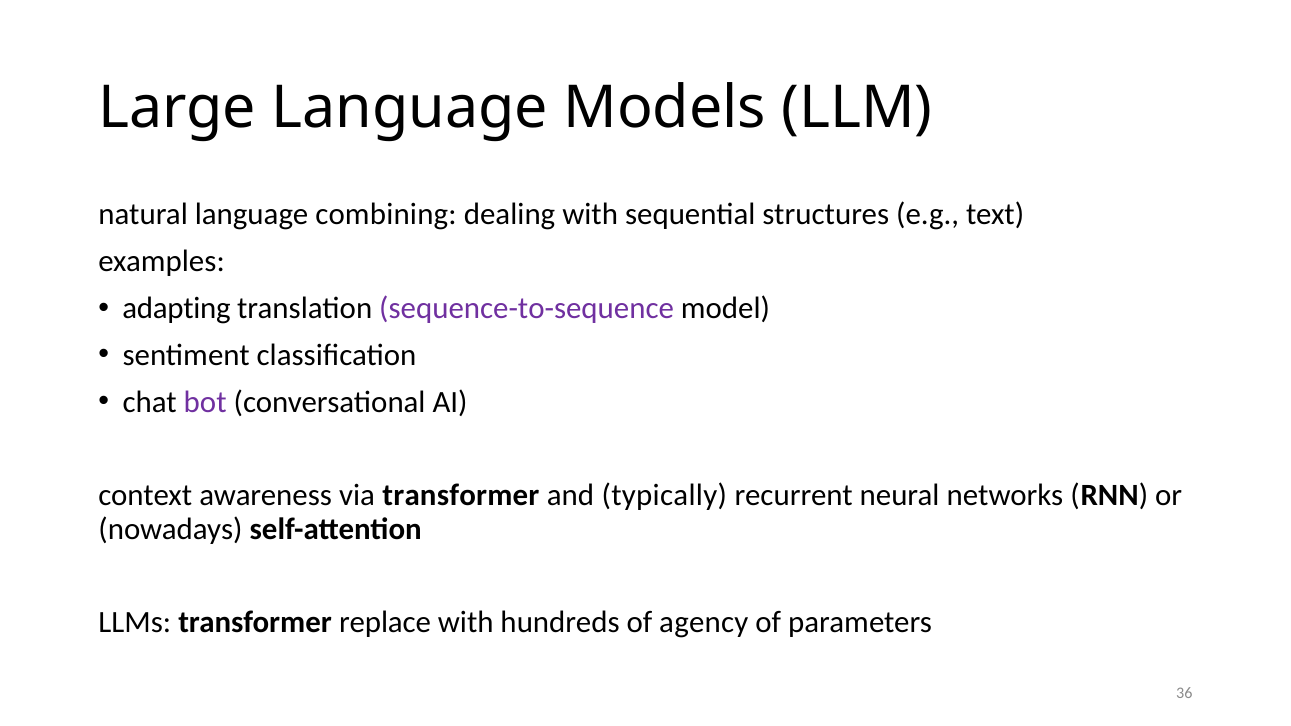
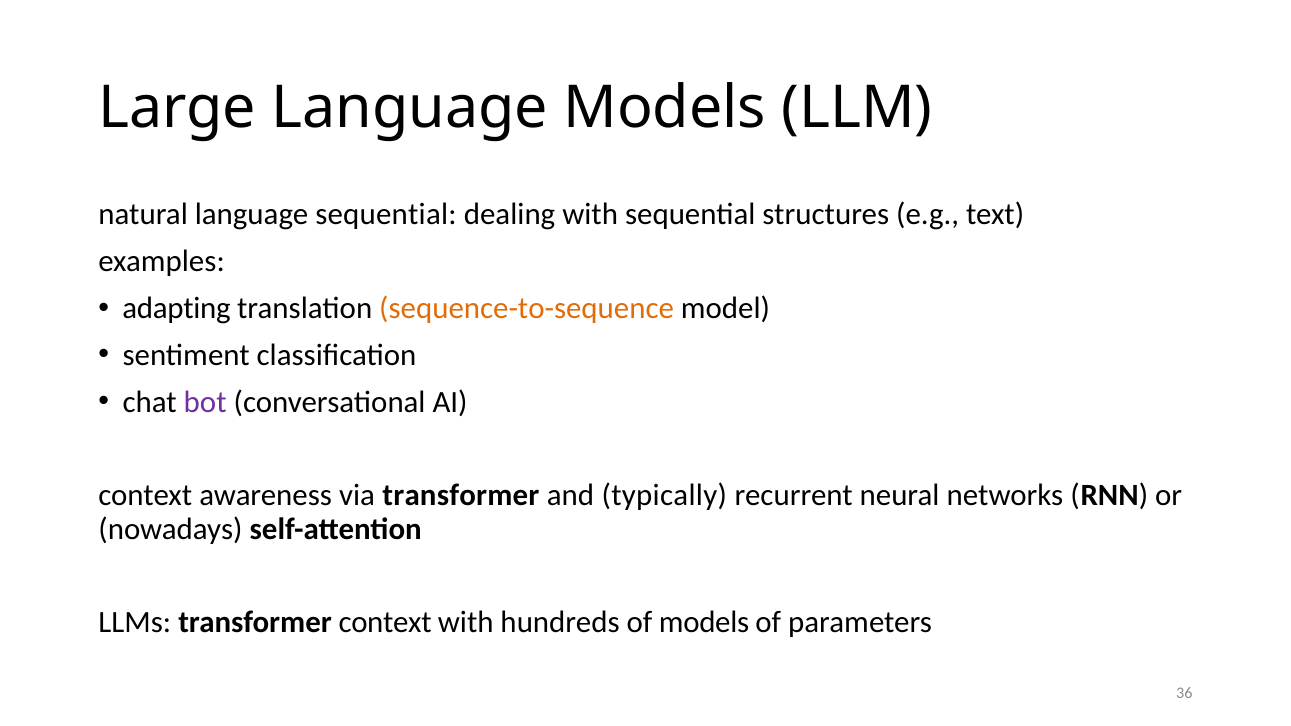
language combining: combining -> sequential (386, 215)
sequence-to-sequence colour: purple -> orange (527, 308)
transformer replace: replace -> context (385, 623)
of agency: agency -> models (704, 623)
